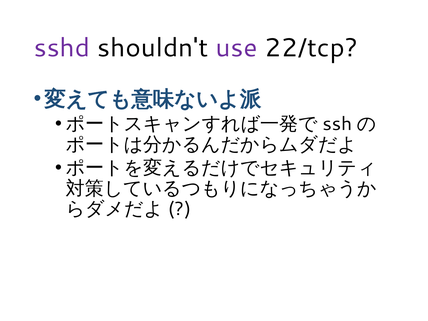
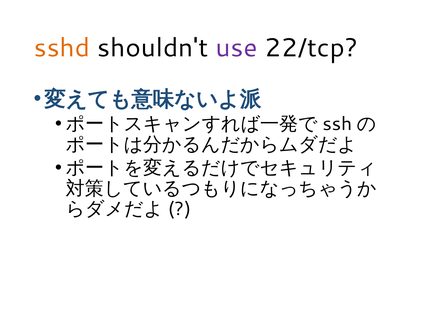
sshd colour: purple -> orange (62, 48)
